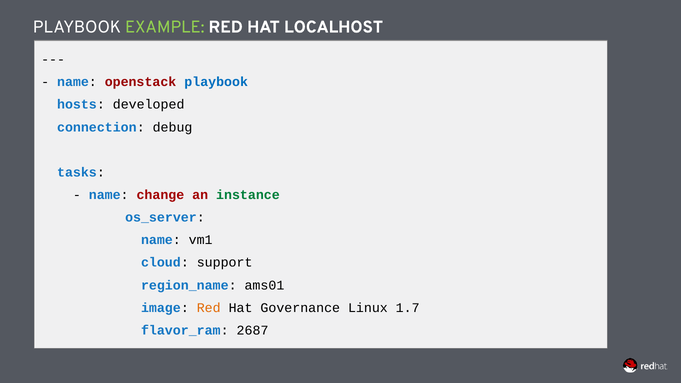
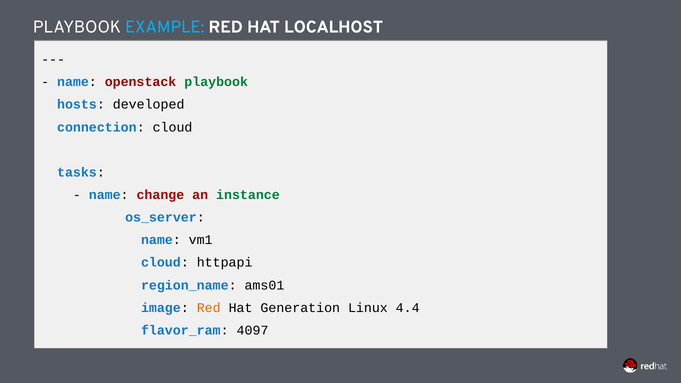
EXAMPLE colour: light green -> light blue (165, 27)
playbook colour: blue -> green (216, 82)
connection debug: debug -> cloud (173, 127)
support: support -> httpapi (225, 263)
Governance: Governance -> Generation (300, 308)
1.7: 1.7 -> 4.4 (408, 308)
2687: 2687 -> 4097 (253, 330)
